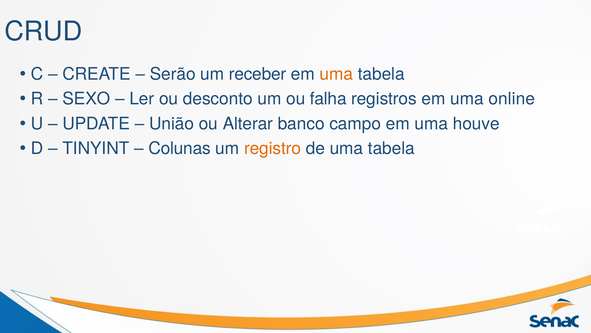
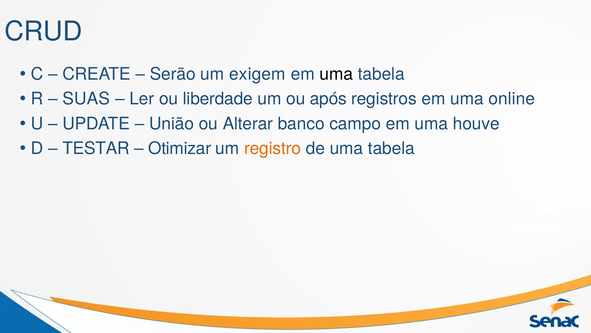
receber: receber -> exigem (257, 74)
uma colour: orange -> black (336, 74)
SEXO: SEXO -> SUAS (86, 99)
desconto: desconto -> liberdade (218, 99)
falha: falha -> após (328, 99)
TINYINT: TINYINT -> TESTAR (96, 148)
Colunas: Colunas -> Otimizar (180, 148)
